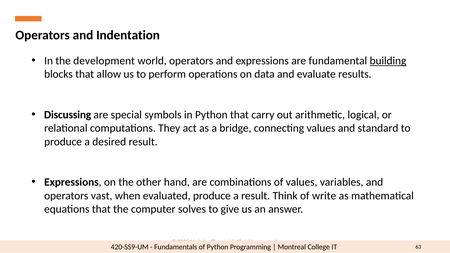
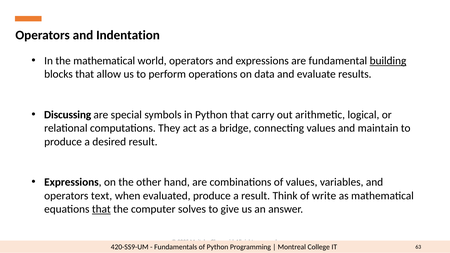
the development: development -> mathematical (104, 61)
standard: standard -> maintain (378, 128)
vast: vast -> text (102, 196)
that underline: none -> present (101, 209)
